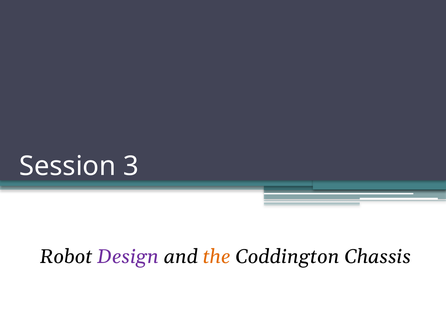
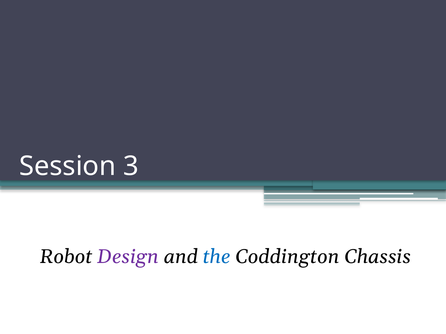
the colour: orange -> blue (217, 257)
